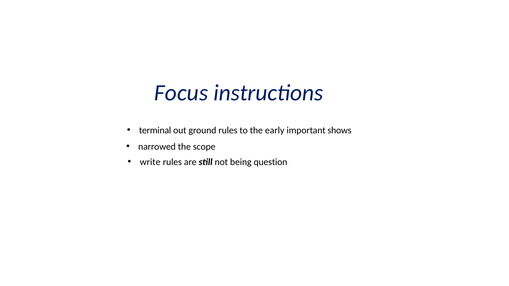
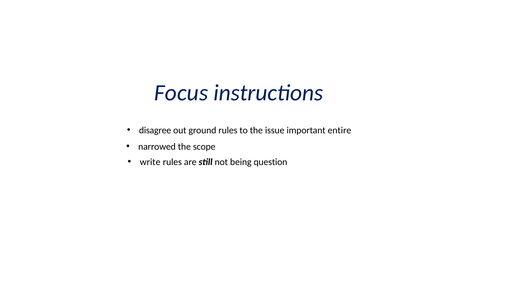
terminal: terminal -> disagree (155, 130)
early: early -> issue (275, 130)
shows: shows -> entire (339, 130)
